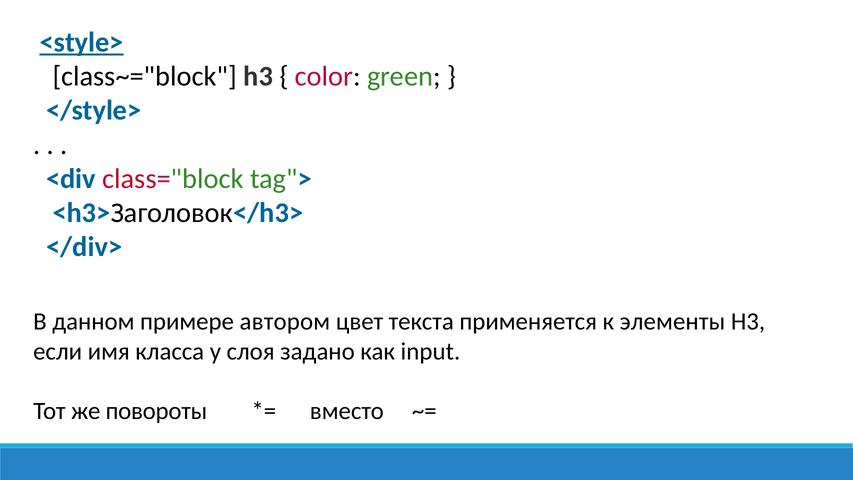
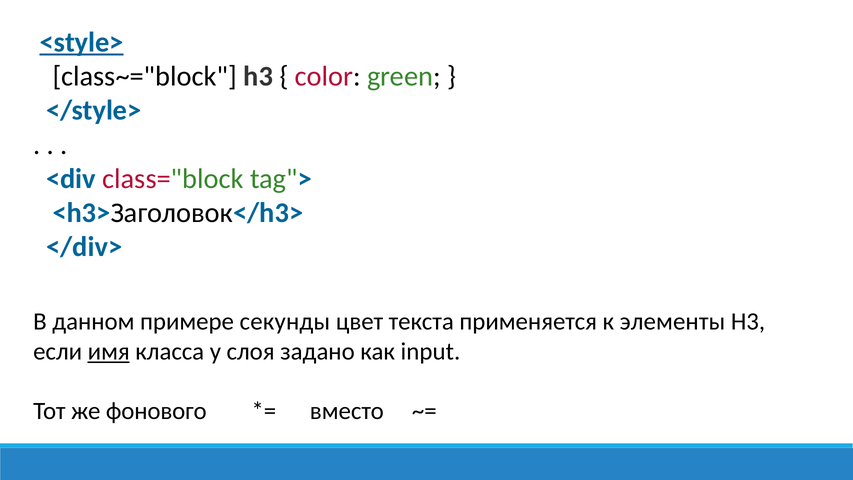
автором: автором -> секунды (285, 321)
имя underline: none -> present (109, 351)
повороты: повороты -> фонового (156, 411)
